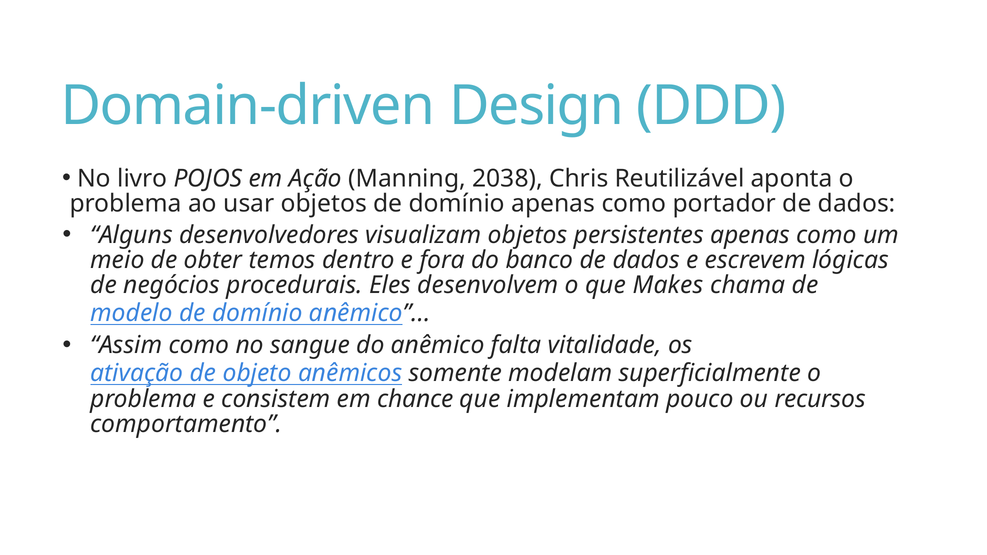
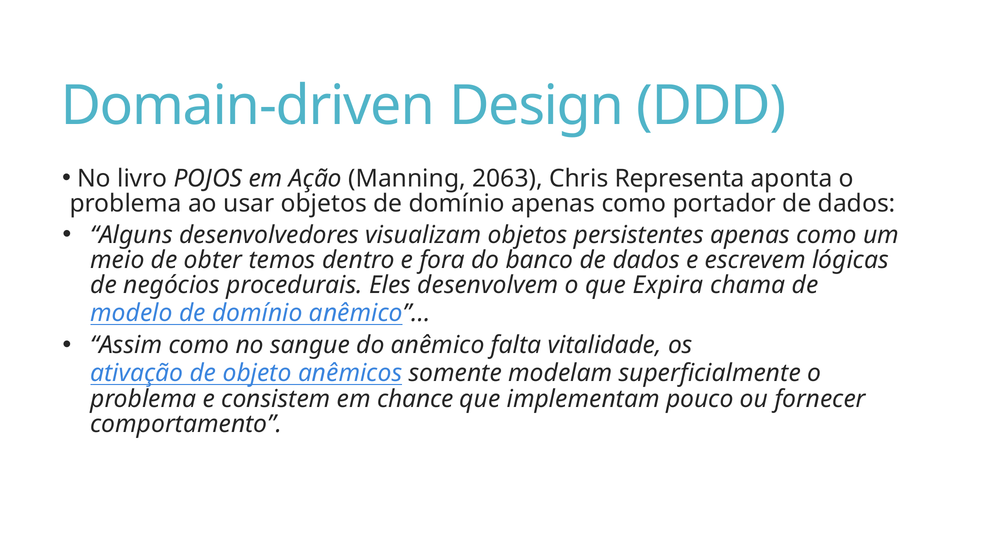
2038: 2038 -> 2063 (507, 179)
Reutilizável: Reutilizável -> Representa (680, 179)
Makes: Makes -> Expira (668, 285)
recursos: recursos -> fornecer (820, 399)
